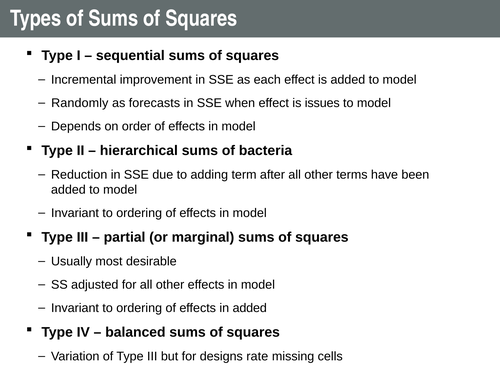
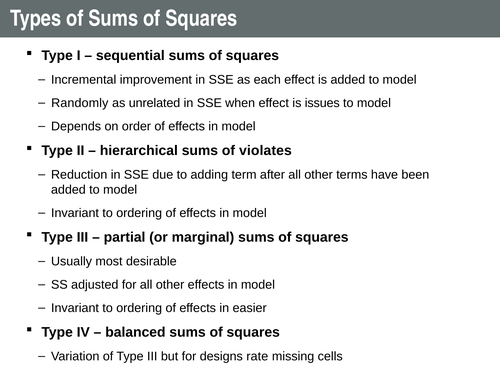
forecasts: forecasts -> unrelated (155, 103)
bacteria: bacteria -> violates (265, 151)
in added: added -> easier (250, 308)
